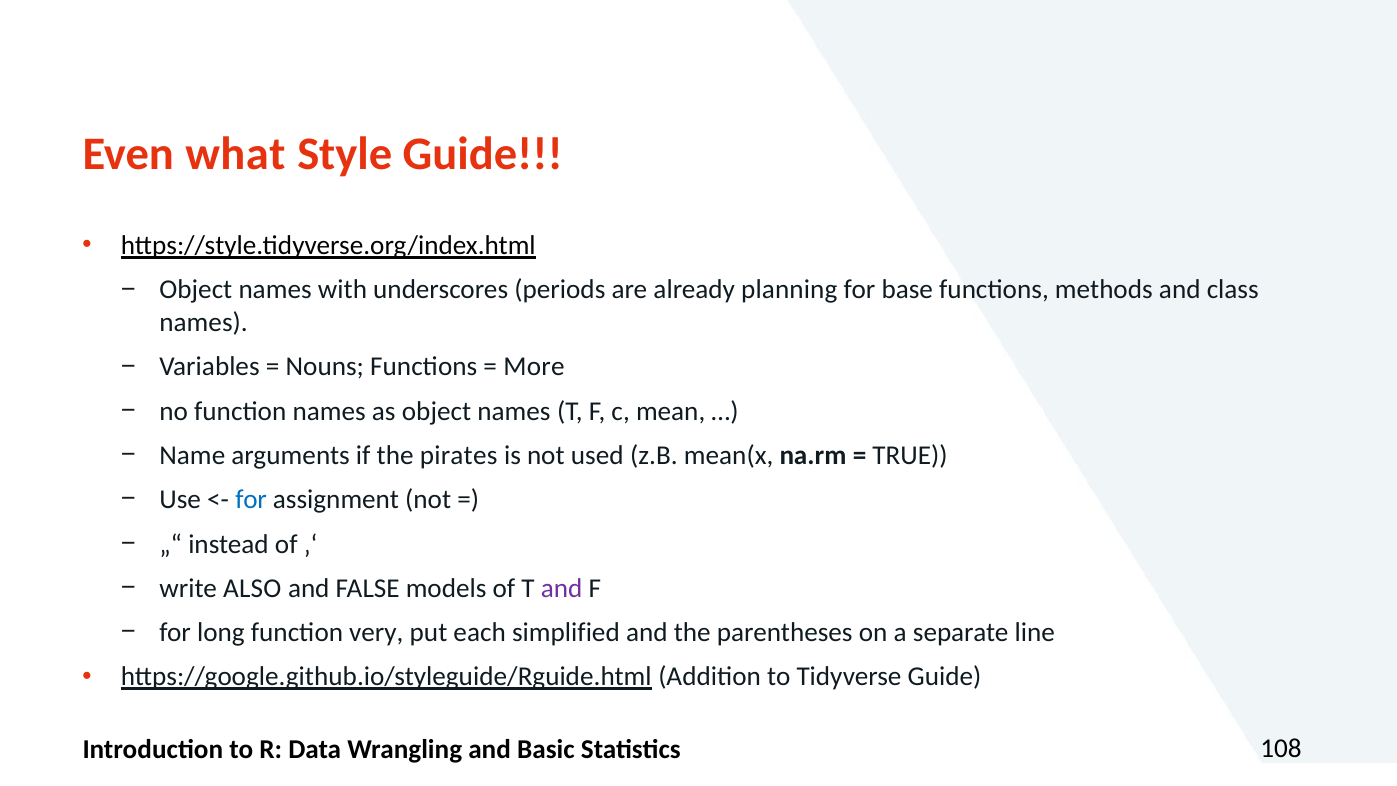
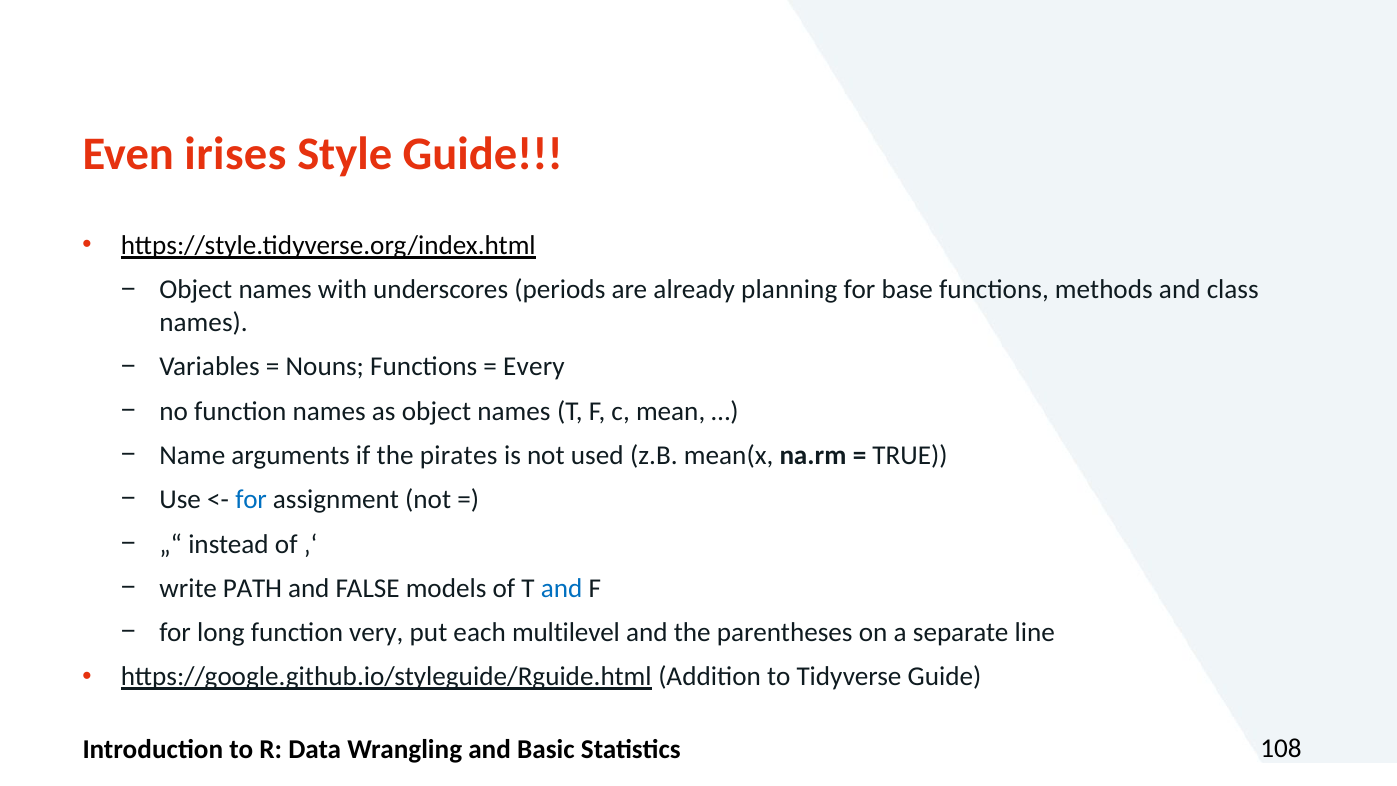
what: what -> irises (235, 154)
More: More -> Every (534, 367)
ALSO: ALSO -> PATH (253, 588)
and colour: purple -> blue (562, 588)
simplified: simplified -> multilevel (566, 632)
